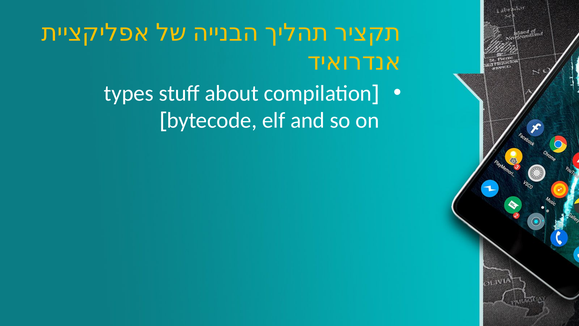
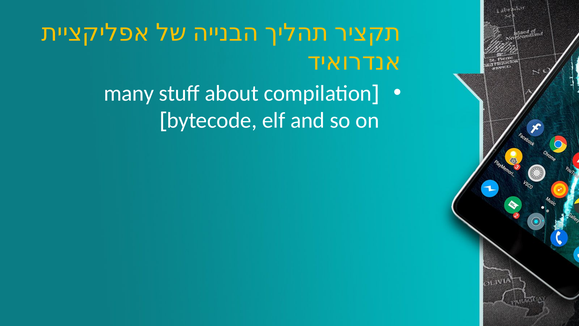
types: types -> many (129, 93)
